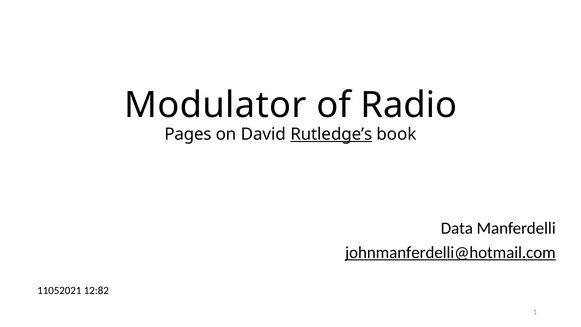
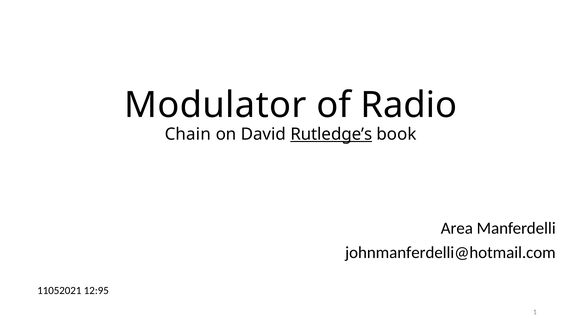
Pages: Pages -> Chain (188, 134)
Data: Data -> Area (457, 228)
johnmanferdelli@hotmail.com underline: present -> none (450, 253)
12:82: 12:82 -> 12:95 (96, 290)
